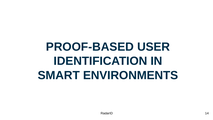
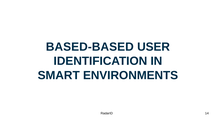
PROOF-BASED: PROOF-BASED -> BASED-BASED (90, 47)
